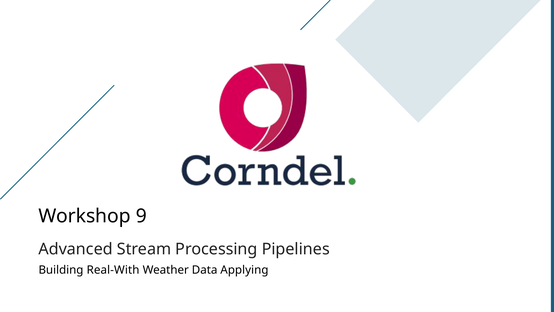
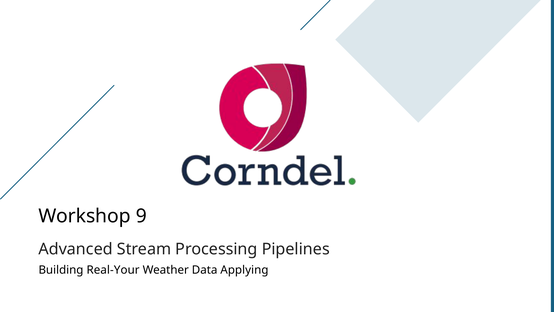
Real-With: Real-With -> Real-Your (113, 270)
